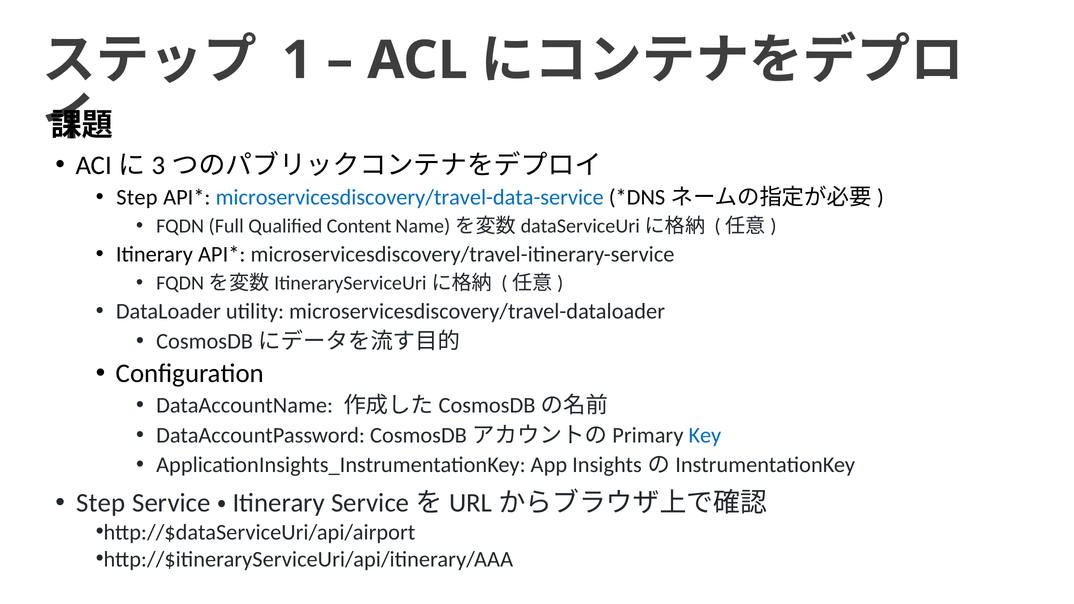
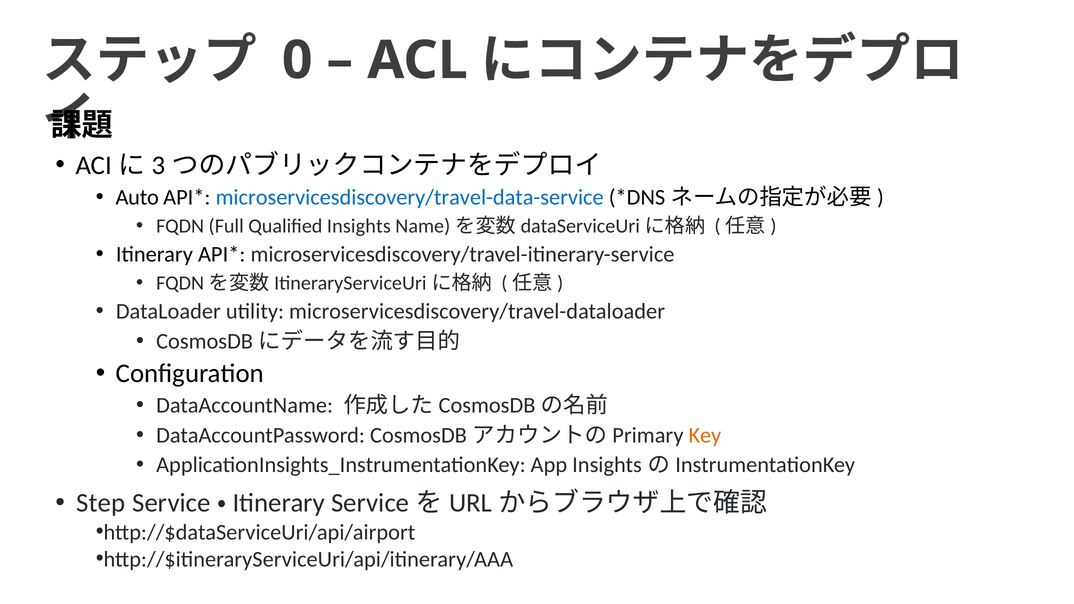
1: 1 -> 0 (297, 60)
Step: Step -> Auto (137, 197)
Qualified Content: Content -> Insights (359, 226)
Key colour: blue -> orange (705, 435)
